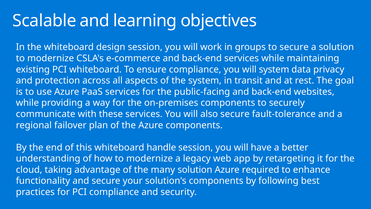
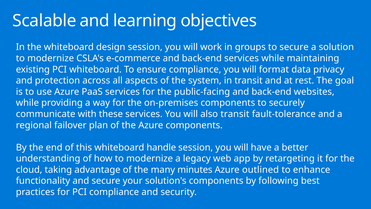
will system: system -> format (274, 69)
also secure: secure -> transit (235, 114)
many solution: solution -> minutes (195, 170)
required: required -> outlined (261, 170)
